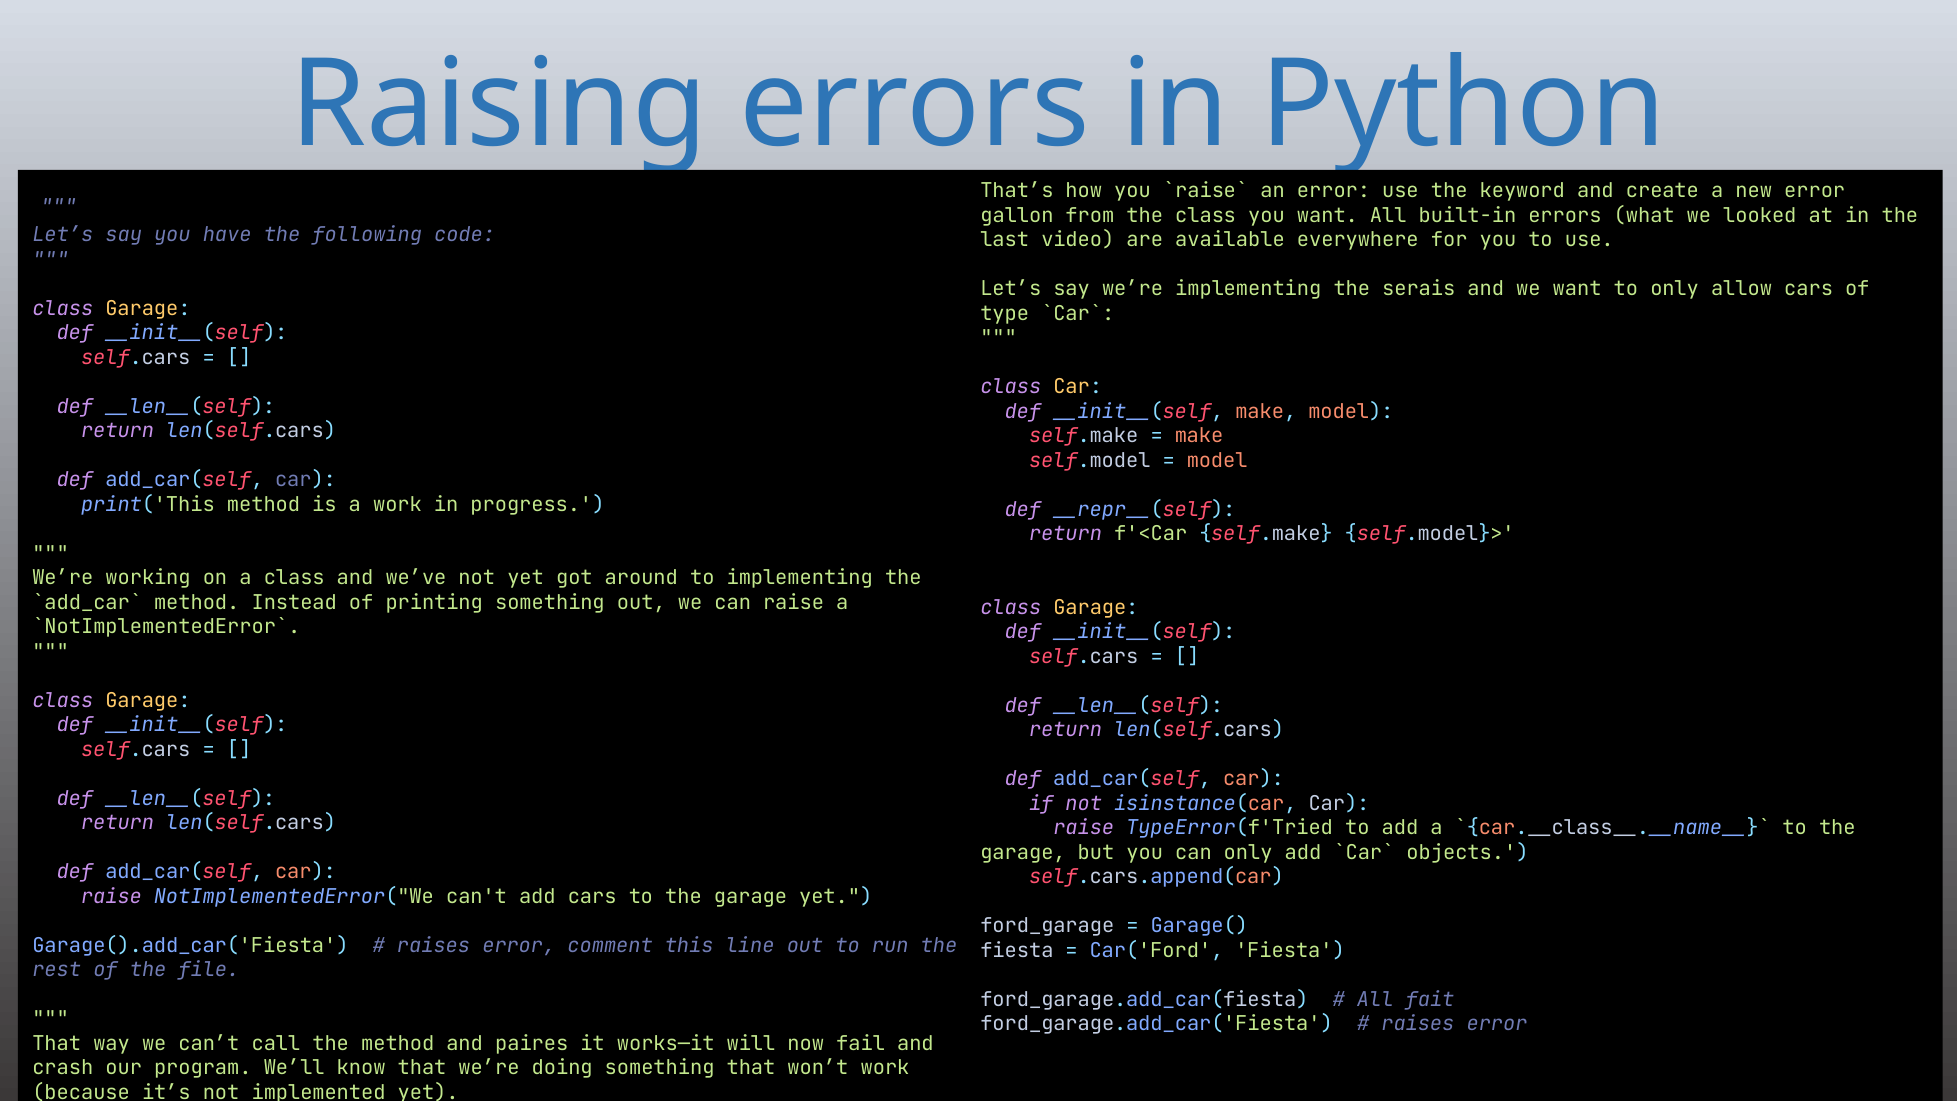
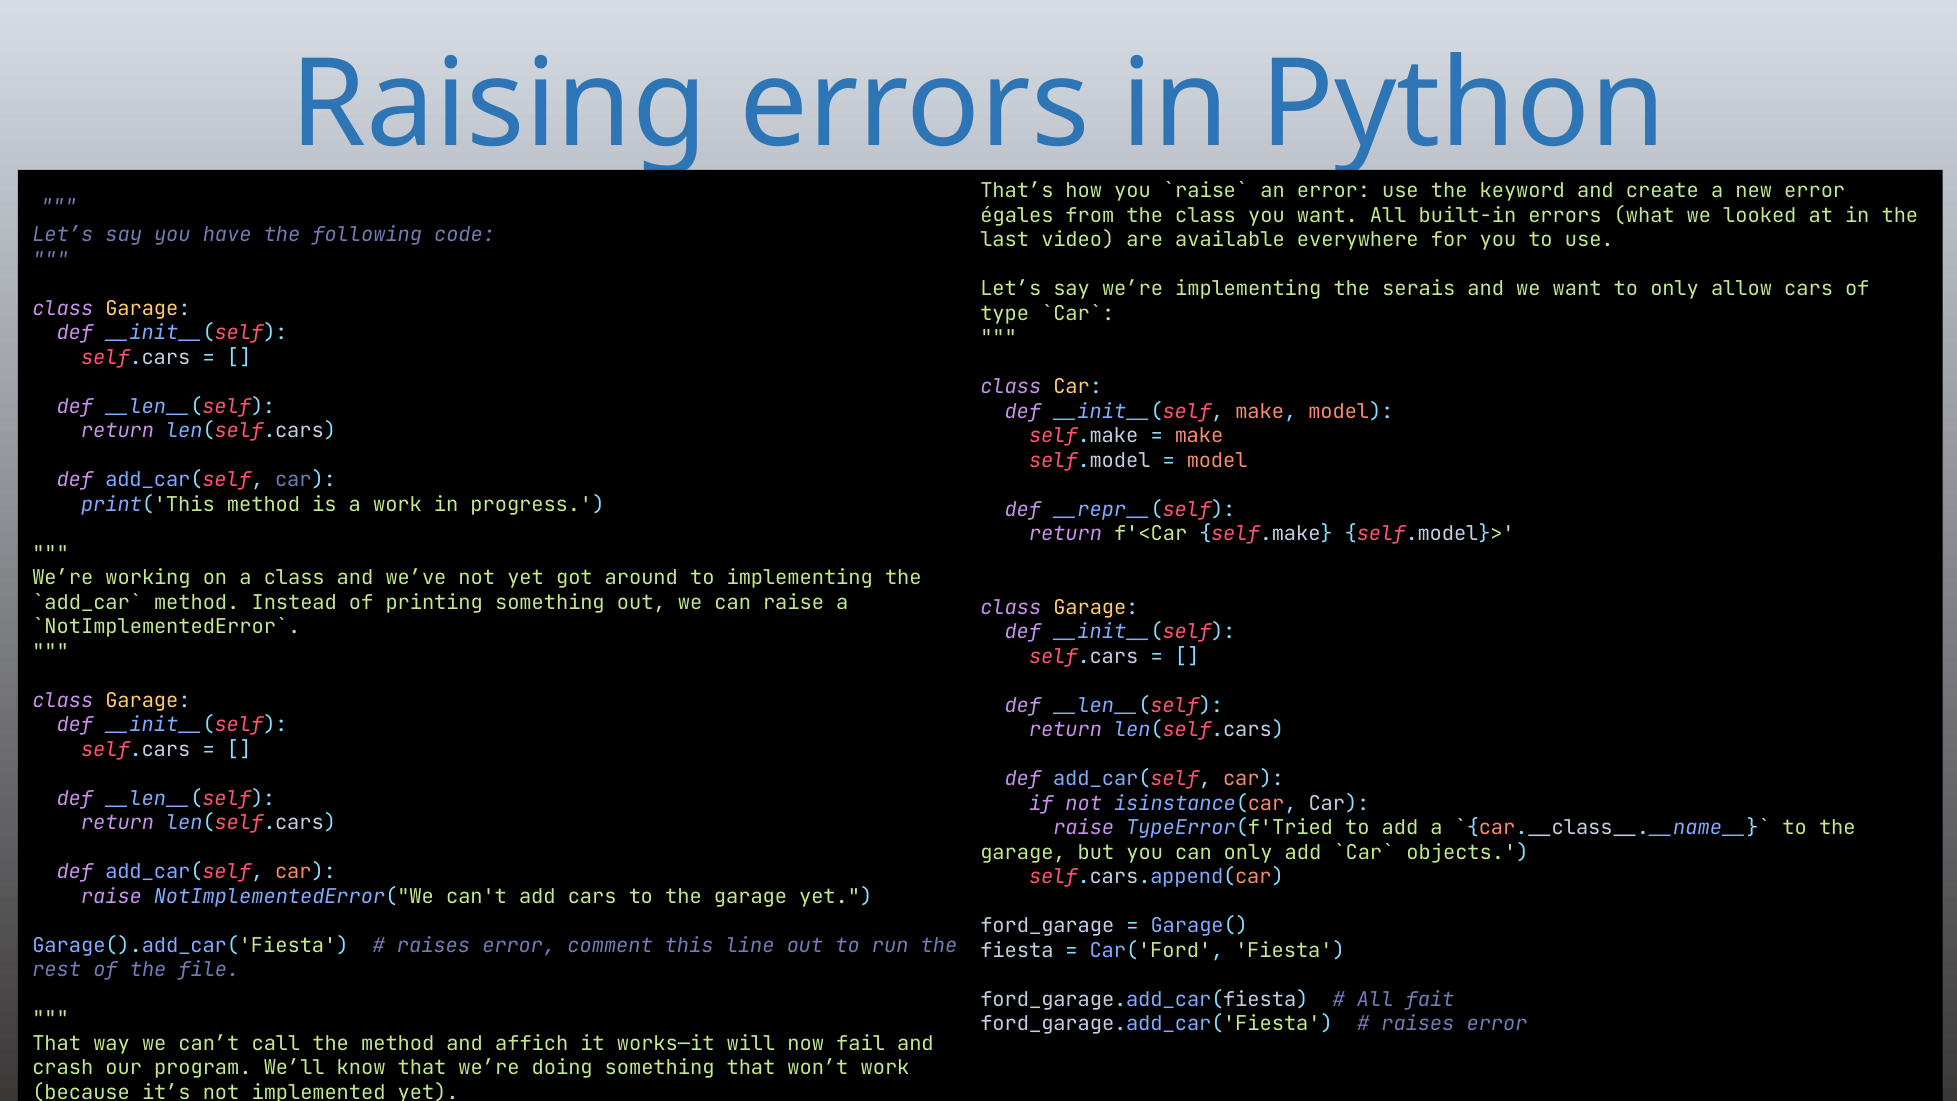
gallon: gallon -> égales (1017, 215)
paires: paires -> affich (532, 1043)
